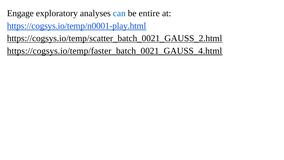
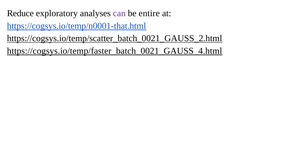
Engage: Engage -> Reduce (20, 13)
can colour: blue -> purple (119, 13)
https://cogsys.io/temp/n0001-play.html: https://cogsys.io/temp/n0001-play.html -> https://cogsys.io/temp/n0001-that.html (77, 26)
